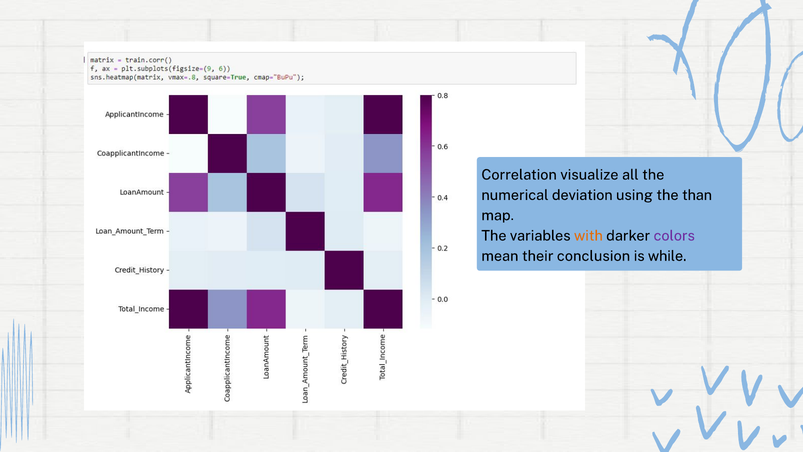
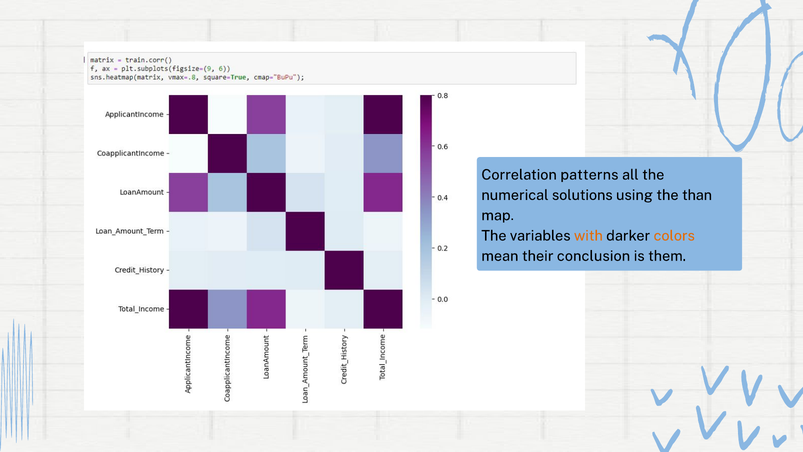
visualize: visualize -> patterns (589, 175)
deviation: deviation -> solutions (582, 195)
colors colour: purple -> orange (674, 236)
while: while -> them (667, 256)
